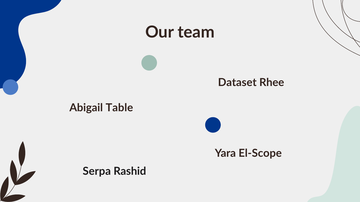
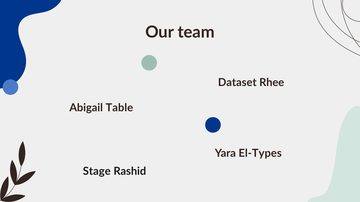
El-Scope: El-Scope -> El-Types (260, 154)
Serpa: Serpa -> Stage (97, 172)
